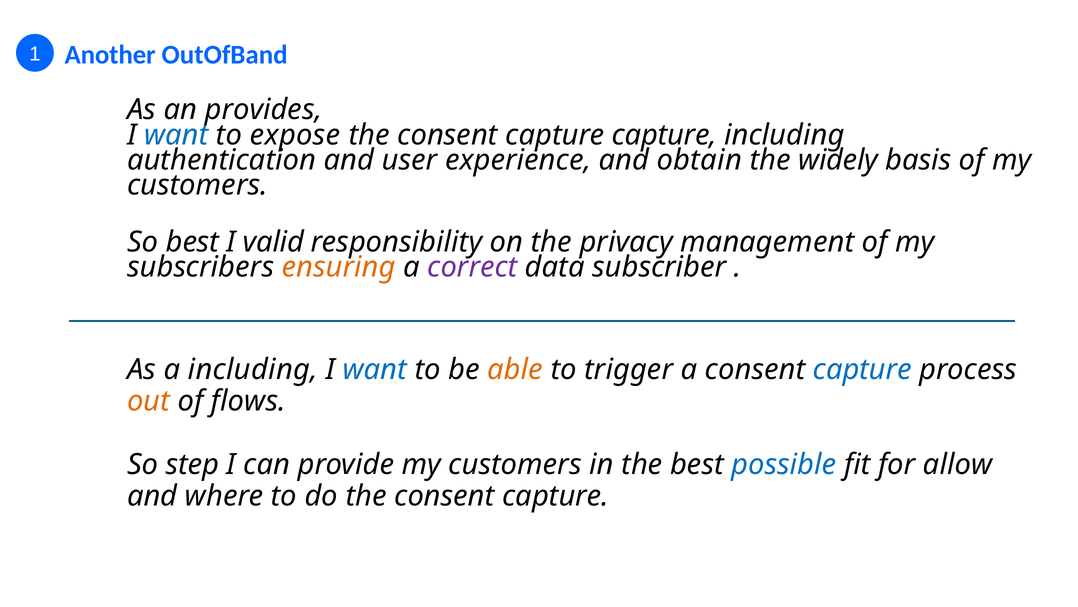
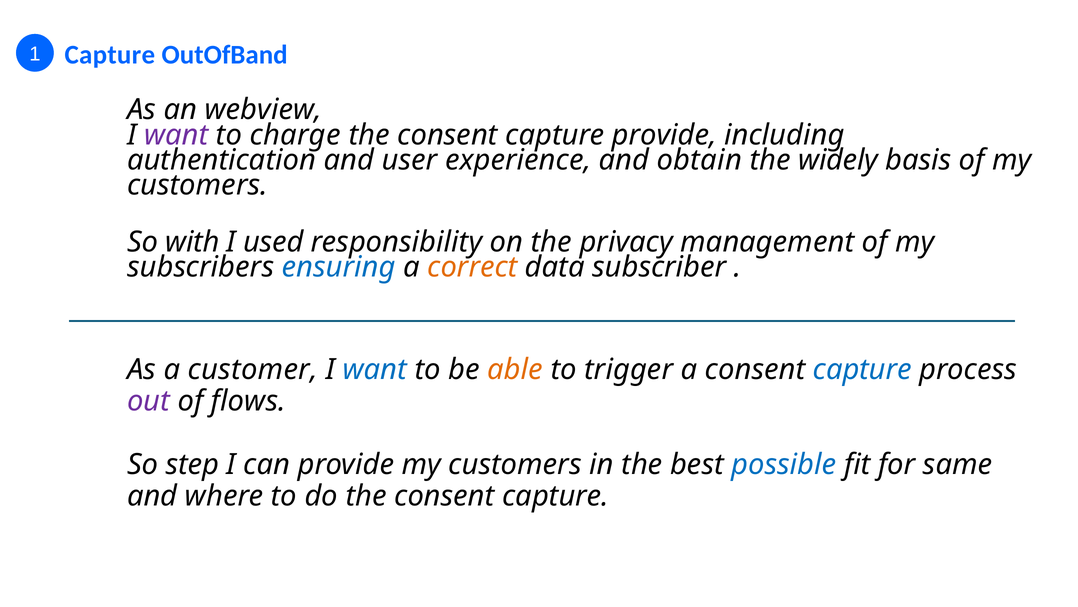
1 Another: Another -> Capture (110, 55)
provides: provides -> webview (263, 110)
want colour: blue -> purple (176, 135)
expose: expose -> charge (295, 135)
capture capture: capture -> provide (664, 135)
So best: best -> with (192, 242)
valid: valid -> used (273, 242)
ensuring colour: orange -> blue (339, 267)
correct colour: purple -> orange (472, 267)
a including: including -> customer (253, 369)
out colour: orange -> purple (149, 401)
allow: allow -> same (958, 464)
